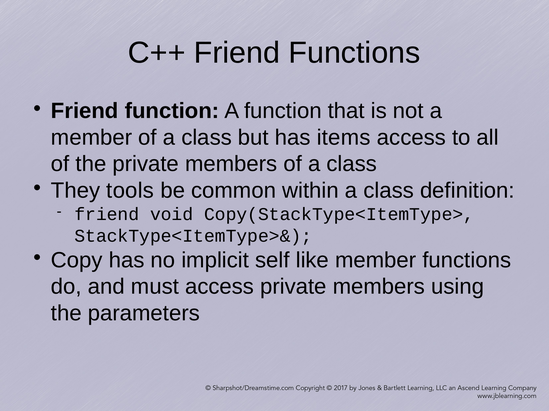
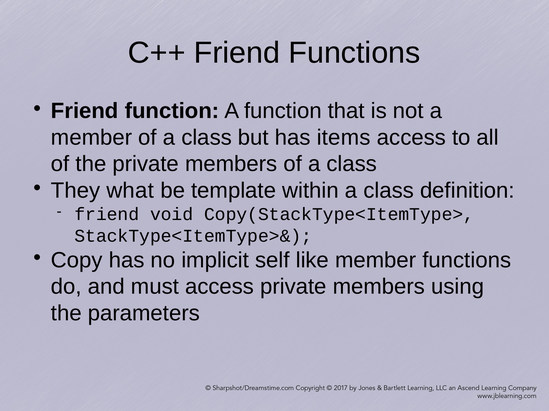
tools: tools -> what (130, 191)
common: common -> template (234, 191)
